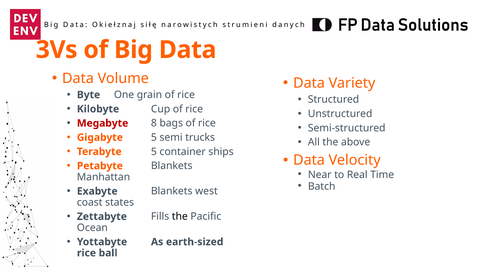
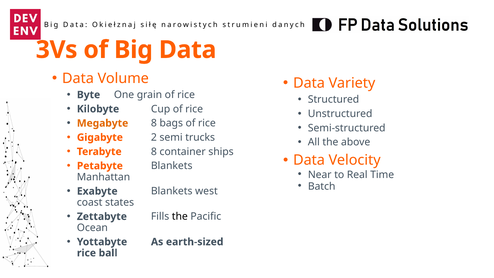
Megabyte colour: red -> orange (103, 123)
Gigabyte 5: 5 -> 2 (154, 137)
Terabyte 5: 5 -> 8 (154, 152)
